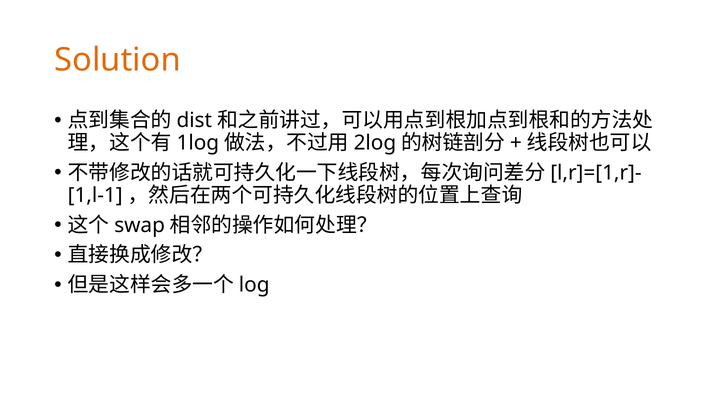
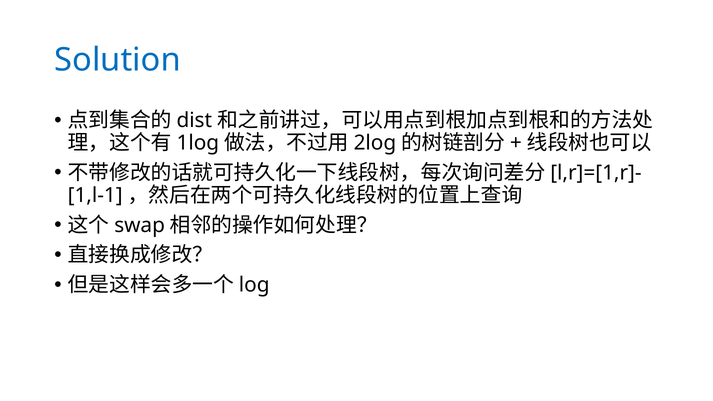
Solution colour: orange -> blue (118, 60)
